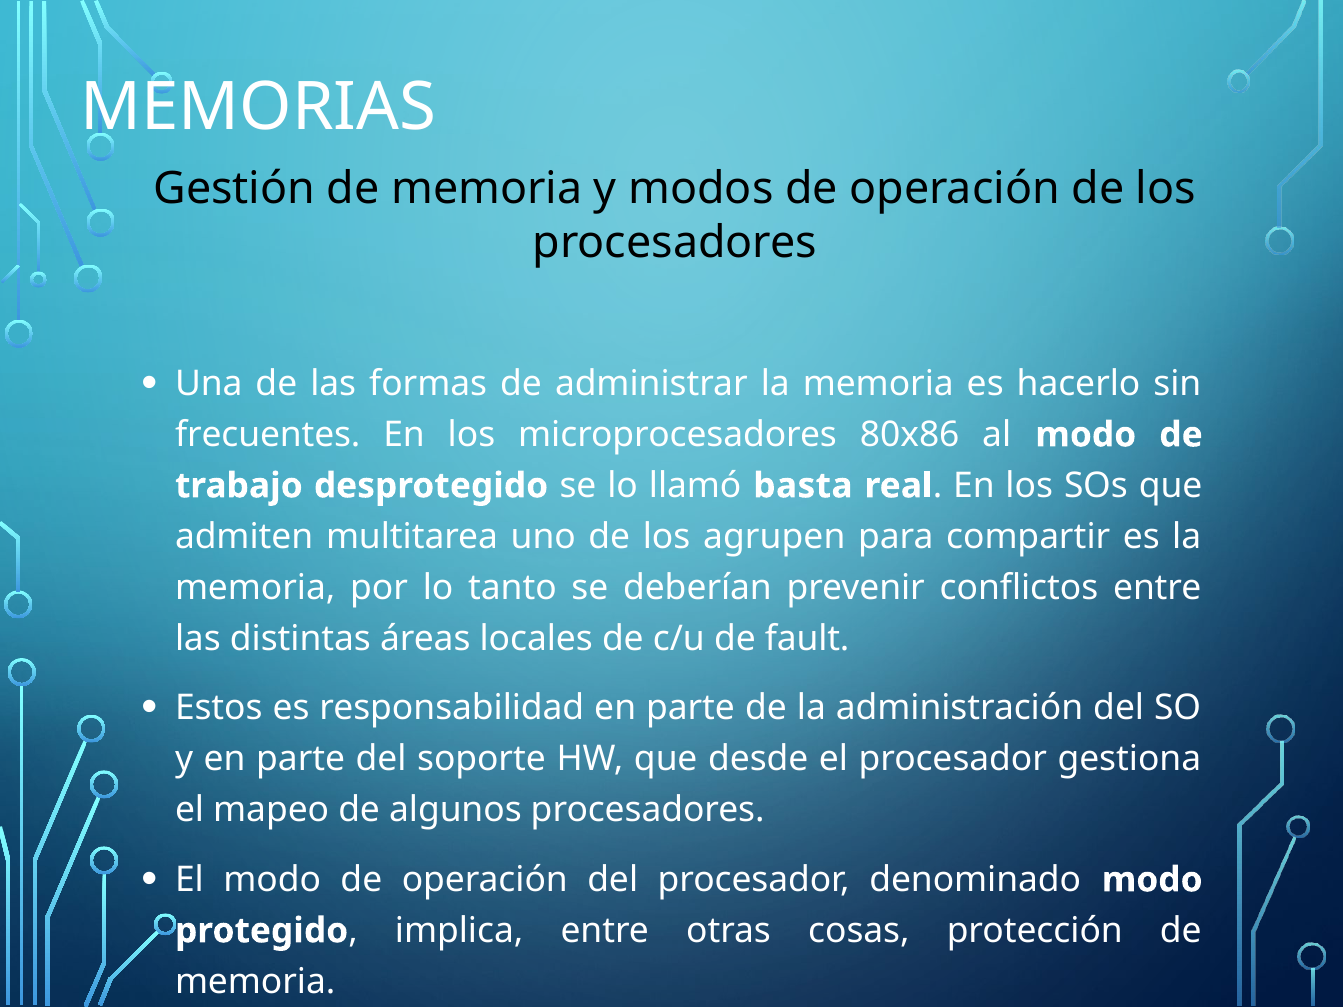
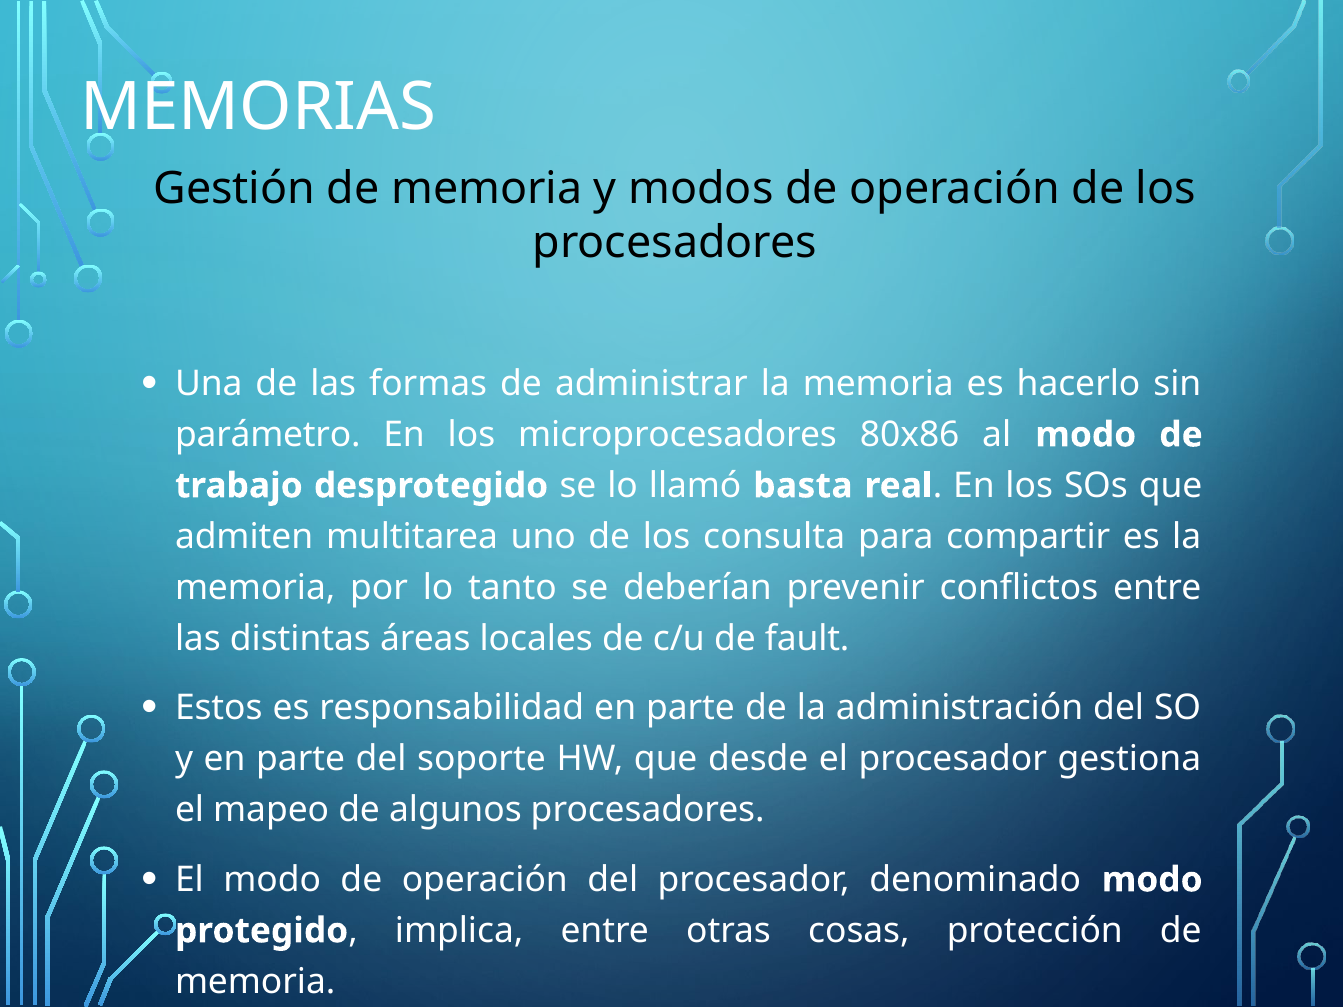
frecuentes: frecuentes -> parámetro (268, 435)
agrupen: agrupen -> consulta (774, 537)
